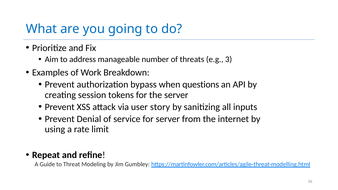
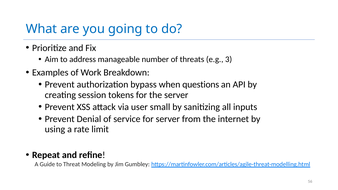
story: story -> small (160, 107)
